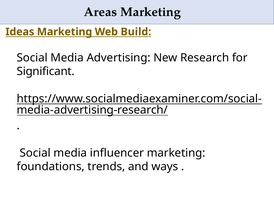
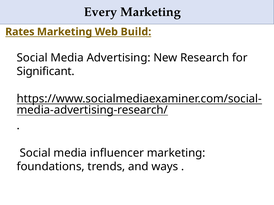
Areas: Areas -> Every (100, 12)
Ideas: Ideas -> Rates (20, 32)
